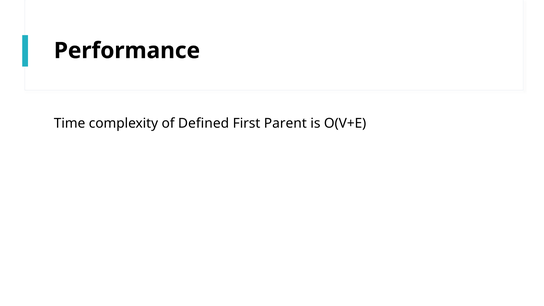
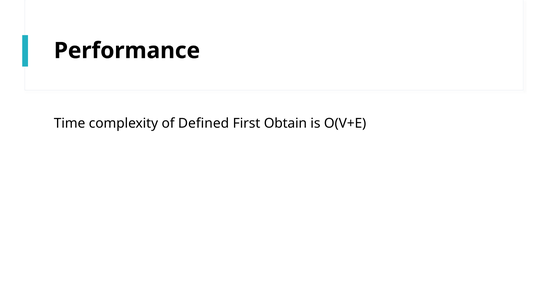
Parent: Parent -> Obtain (285, 123)
